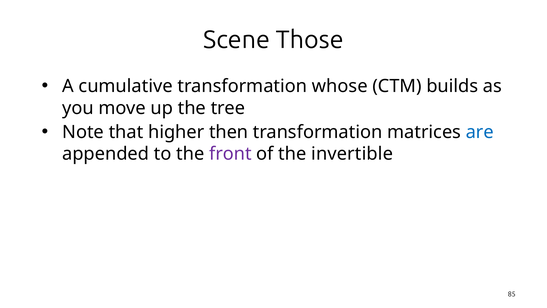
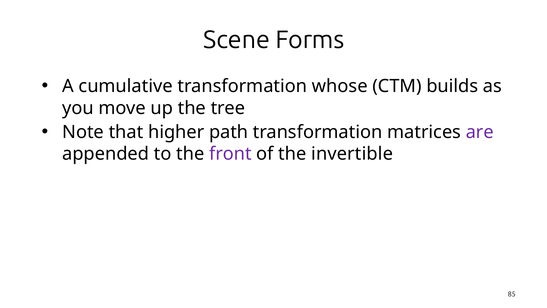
Those: Those -> Forms (310, 40)
then: then -> path (229, 132)
are colour: blue -> purple (480, 132)
